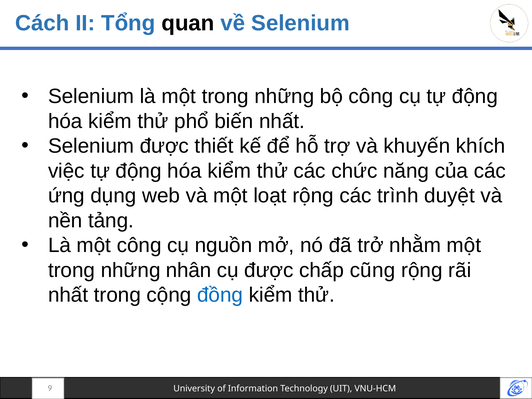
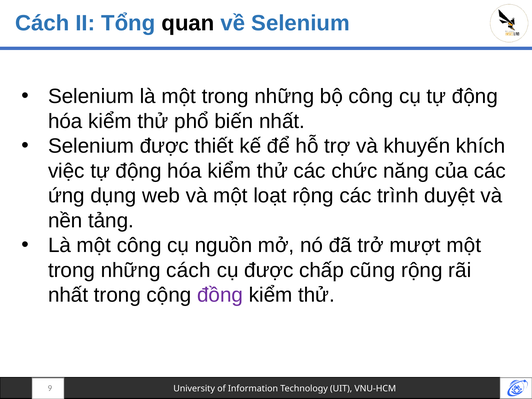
nhằm: nhằm -> mượt (415, 245)
những nhân: nhân -> cách (188, 270)
đồng colour: blue -> purple (220, 295)
